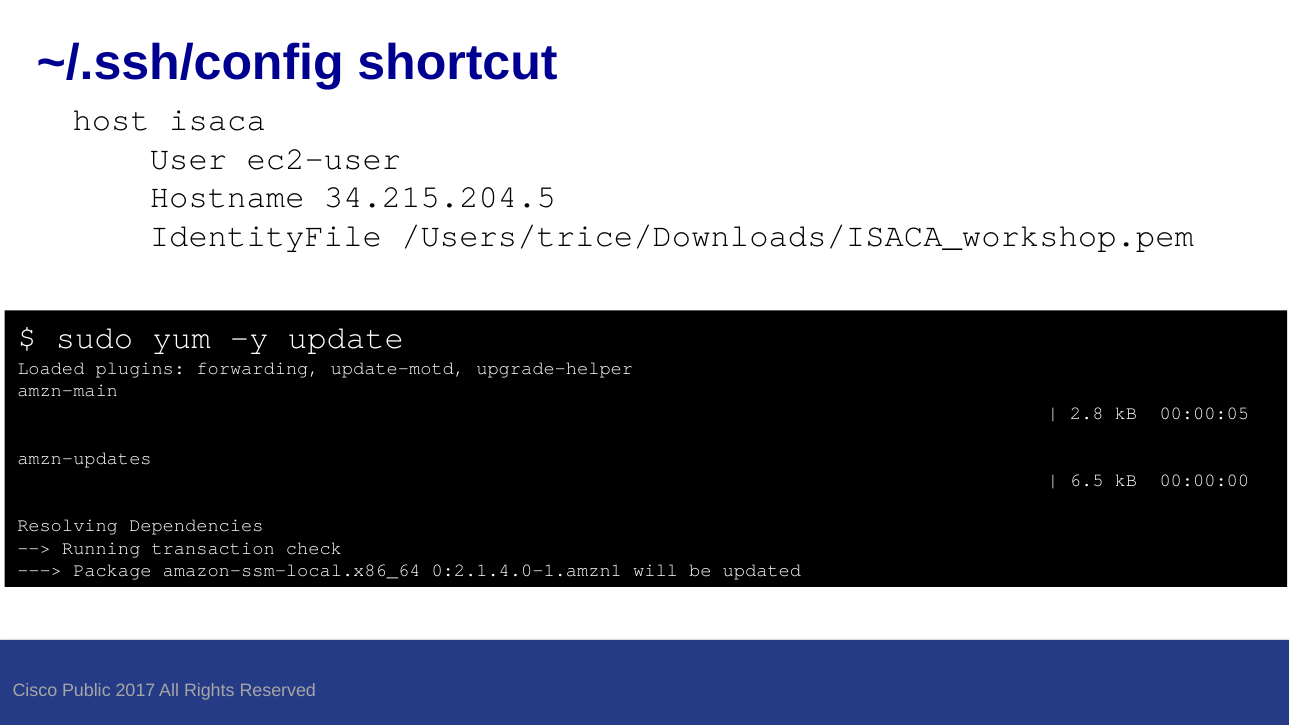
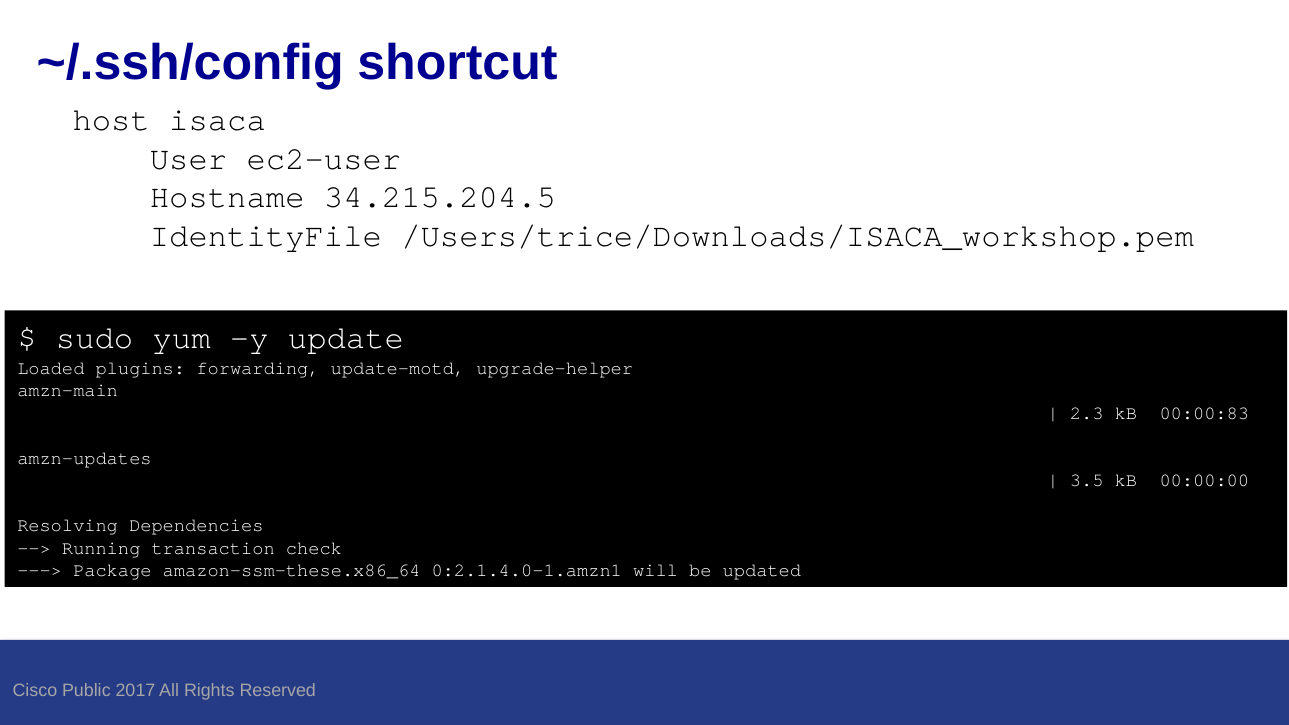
2.8: 2.8 -> 2.3 (1087, 413)
00:00:05: 00:00:05 -> 00:00:83 (1204, 413)
6.5: 6.5 -> 3.5 (1087, 481)
amazon-ssm-local.x86_64: amazon-ssm-local.x86_64 -> amazon-ssm-these.x86_64 (292, 571)
